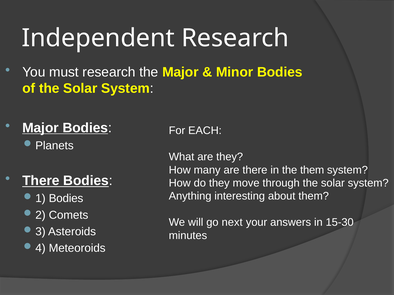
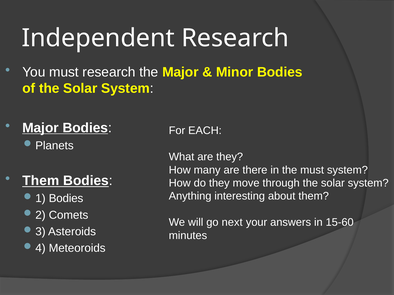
the them: them -> must (312, 170)
There: There -> Them (41, 181)
15-30: 15-30 -> 15-60 (340, 223)
